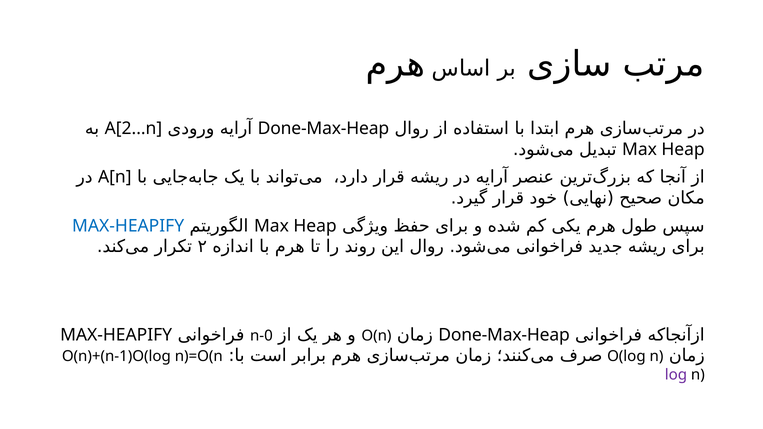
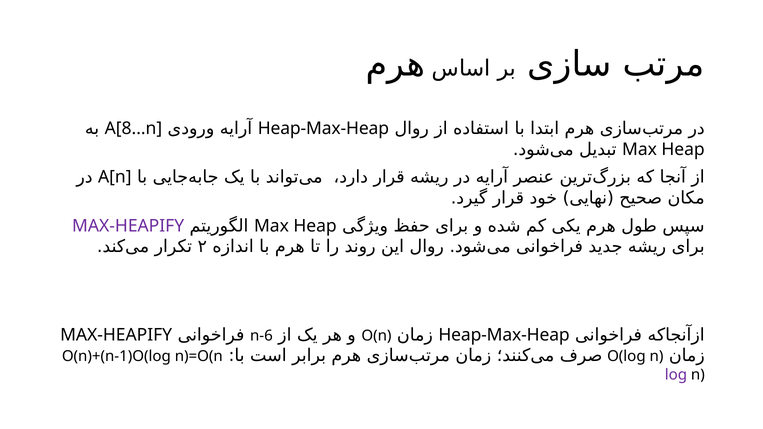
A[2...n: A[2...n -> A[8...n (133, 129)
Done-Max-Heap: Done-Max-Heap -> Heap-Max-Heap (323, 129)
MAX-HEAPIFY colour: blue -> purple (128, 226)
Done-Max-Heap: Done-Max-Heap -> Heap-Max-Heap (504, 335)
n-0: n-0 -> n-6 (261, 336)
